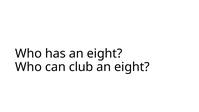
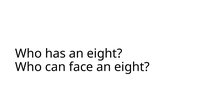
club: club -> face (81, 67)
